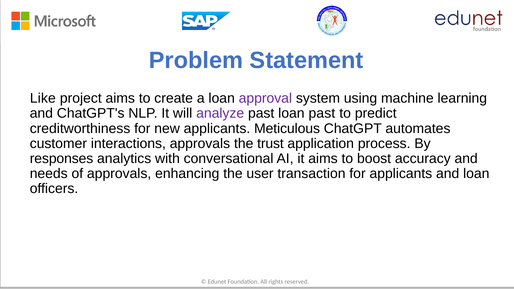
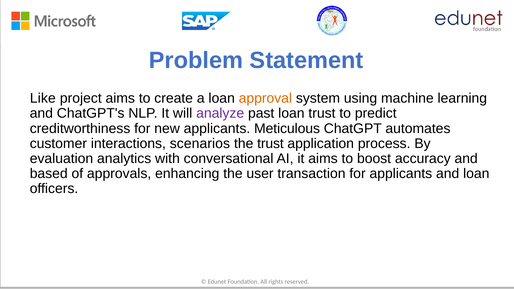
approval colour: purple -> orange (265, 98)
loan past: past -> trust (322, 113)
interactions approvals: approvals -> scenarios (200, 144)
responses: responses -> evaluation (61, 159)
needs: needs -> based (49, 174)
